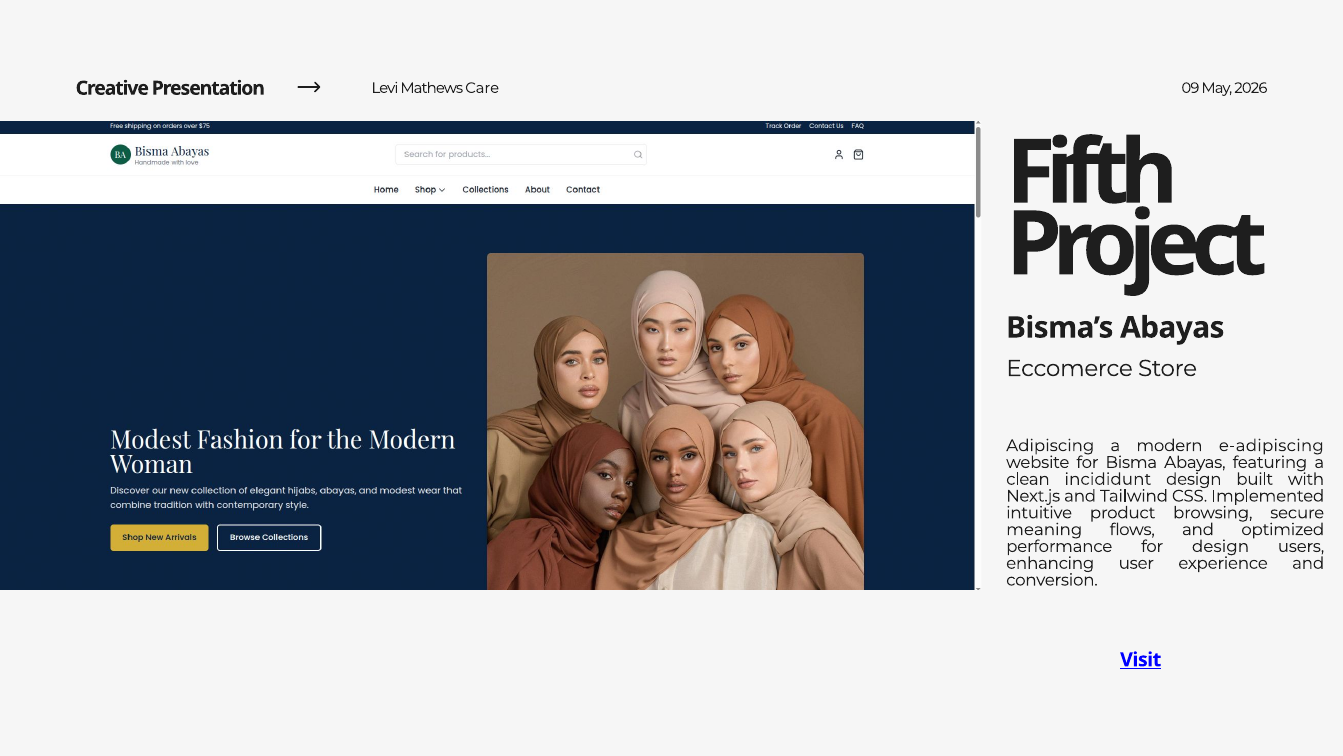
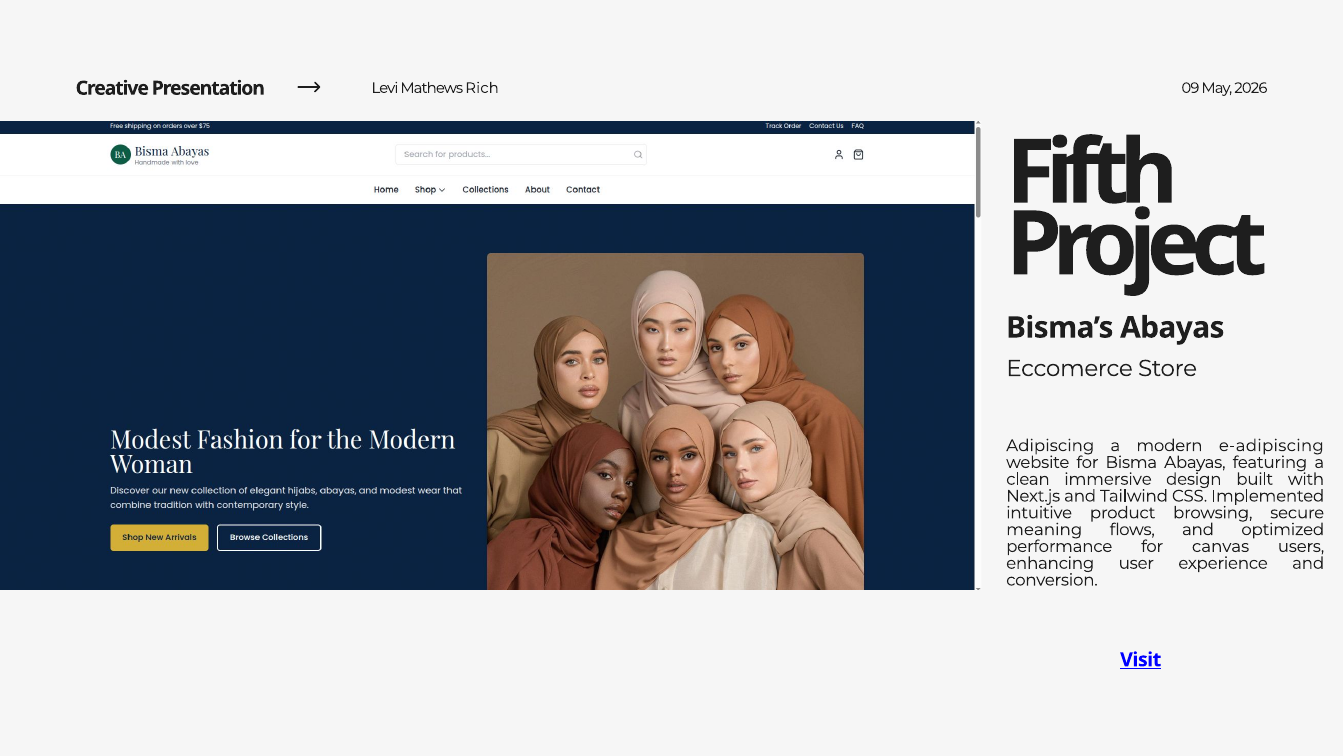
Care: Care -> Rich (482, 88)
incididunt: incididunt -> immersive (1108, 479)
for design: design -> canvas (1221, 546)
